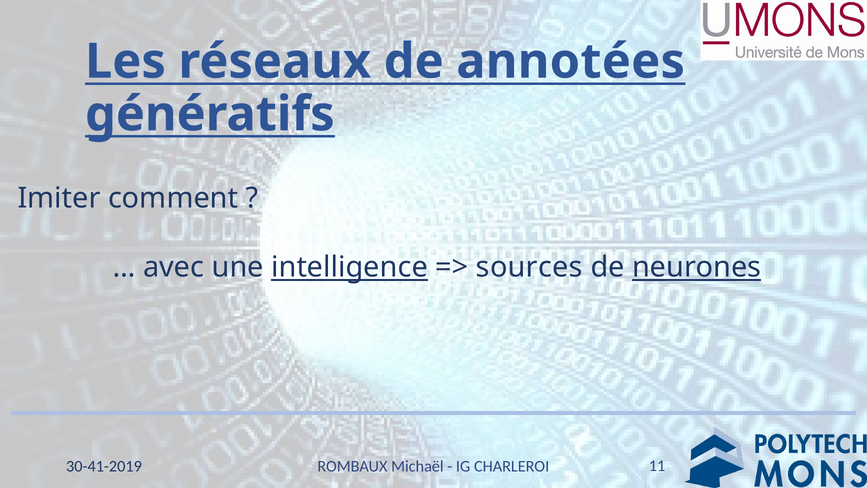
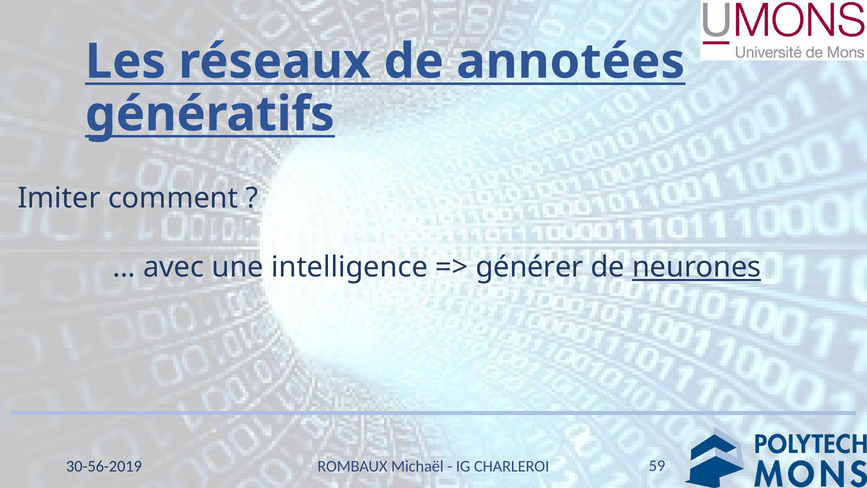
intelligence underline: present -> none (350, 267)
sources: sources -> générer (530, 267)
11: 11 -> 59 (657, 466)
30-41-2019: 30-41-2019 -> 30-56-2019 (104, 466)
